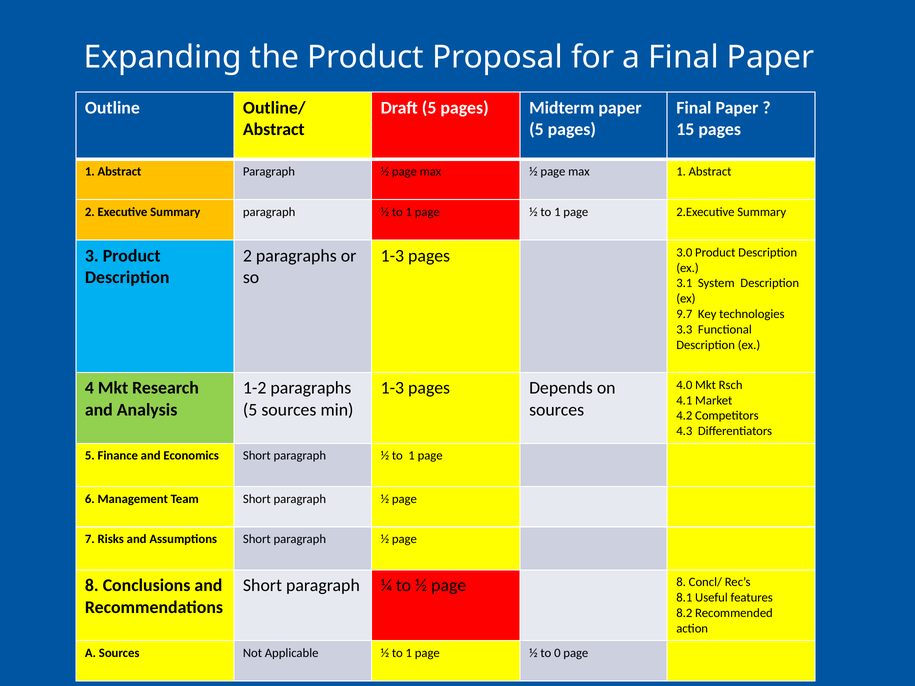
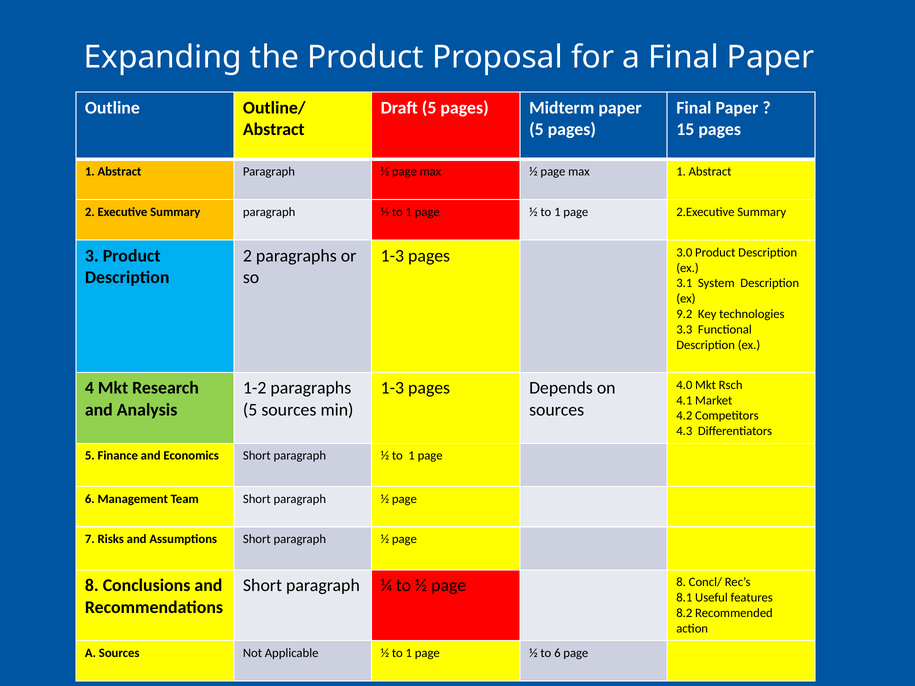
9.7: 9.7 -> 9.2 (684, 314)
to 0: 0 -> 6 (557, 653)
